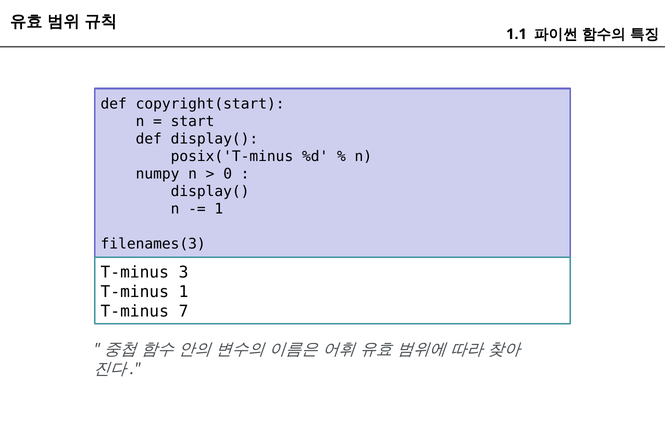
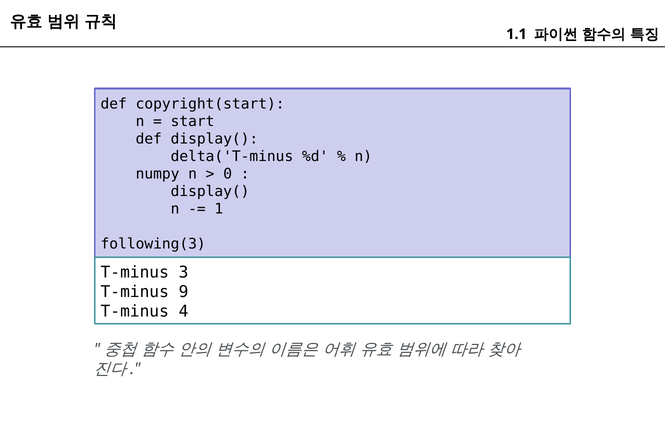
posix('T-minus: posix('T-minus -> delta('T-minus (232, 156)
filenames(3: filenames(3 -> following(3 (153, 244)
T-minus 1: 1 -> 9 (184, 292)
7: 7 -> 4 (184, 311)
